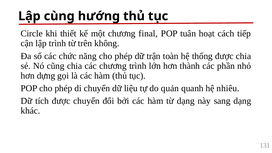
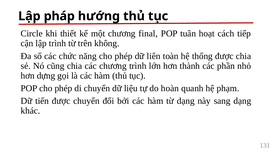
cùng: cùng -> pháp (59, 16)
trận: trận -> liên (154, 56)
quản: quản -> hoàn (170, 88)
nhiêu: nhiêu -> phạm (228, 88)
tích: tích -> tiến (42, 101)
